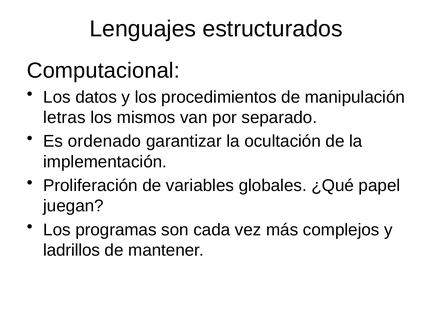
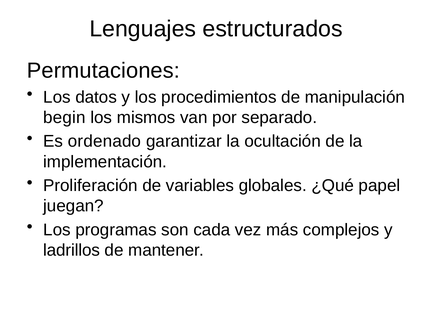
Computacional: Computacional -> Permutaciones (103, 71)
letras: letras -> begin (64, 118)
